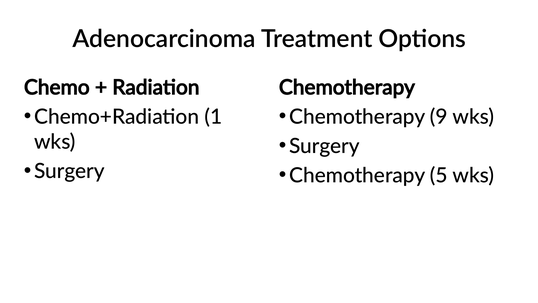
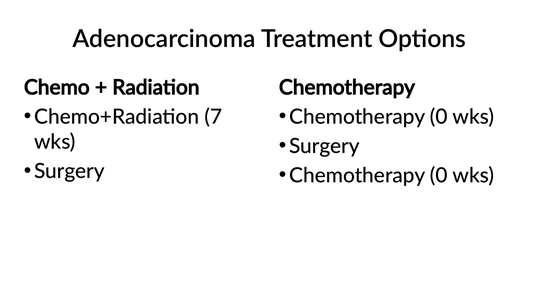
1: 1 -> 7 (213, 117)
9: 9 -> 0 (439, 117)
5: 5 -> 0 (439, 175)
